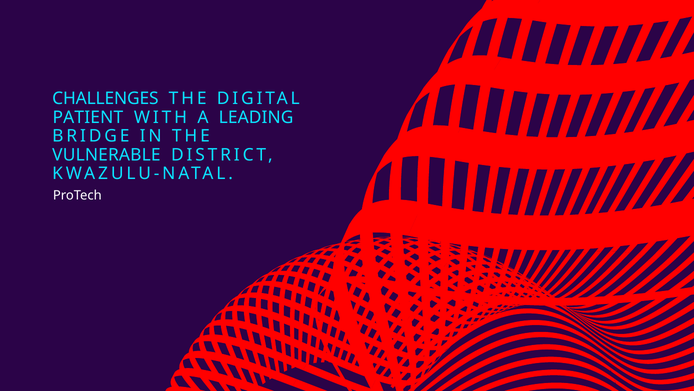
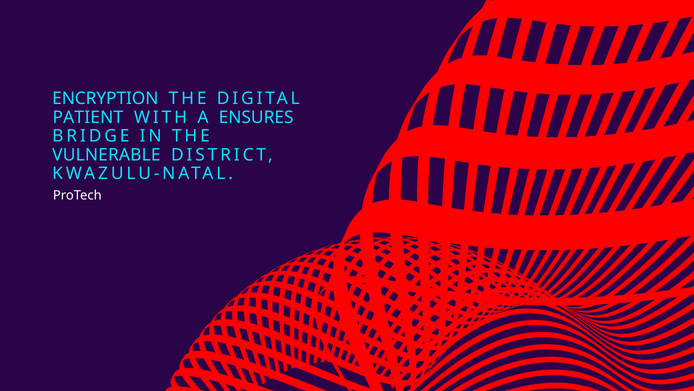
CHALLENGES: CHALLENGES -> ENCRYPTION (105, 98)
LEADING: LEADING -> ENSURES (256, 117)
